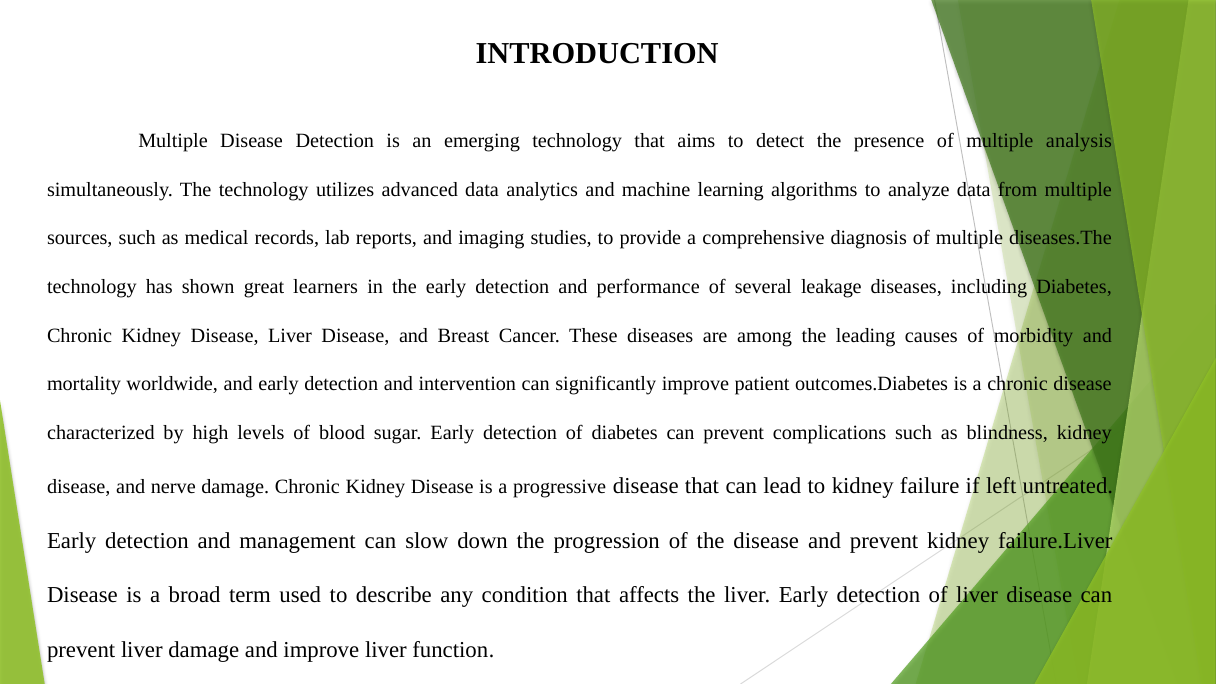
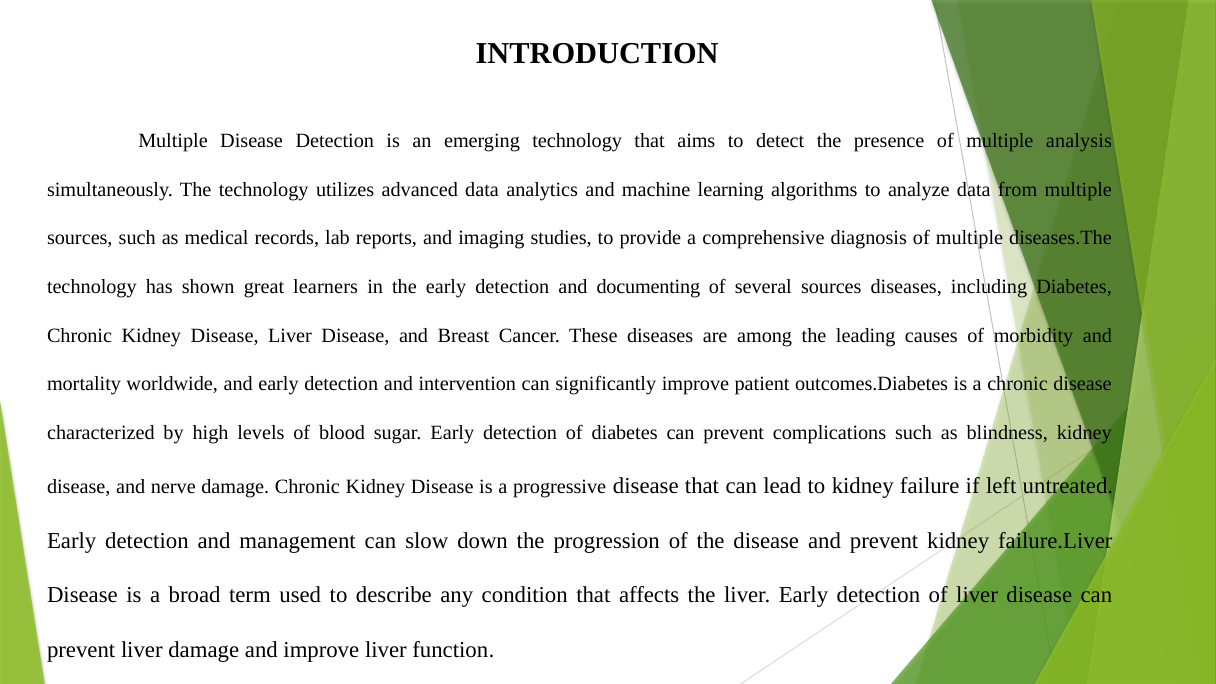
performance: performance -> documenting (648, 287)
several leakage: leakage -> sources (831, 287)
